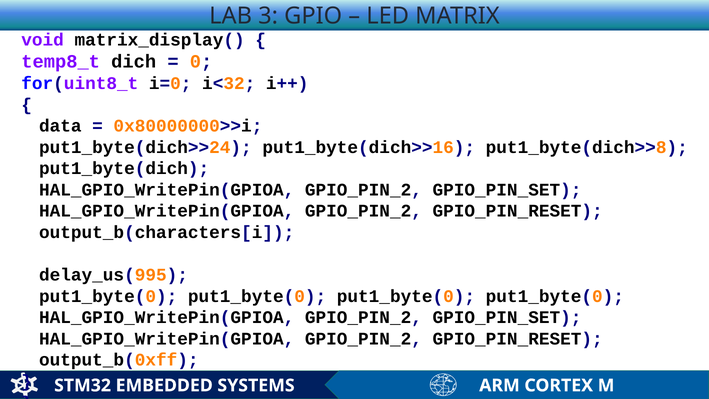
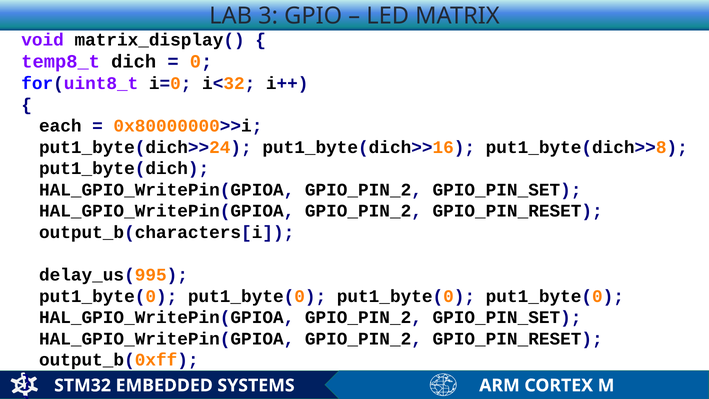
data: data -> each (60, 126)
